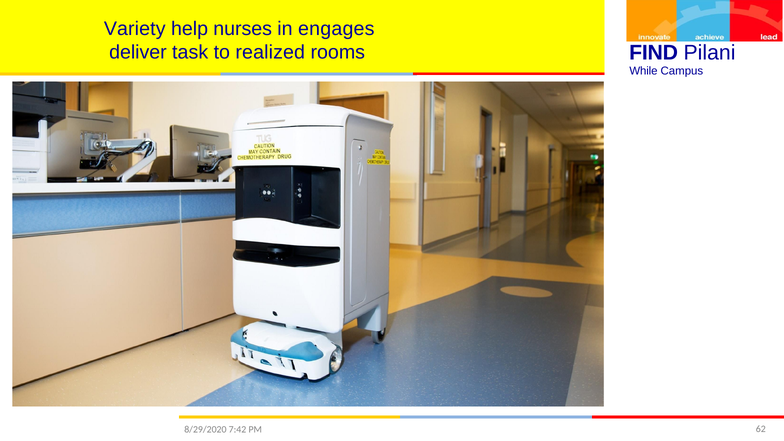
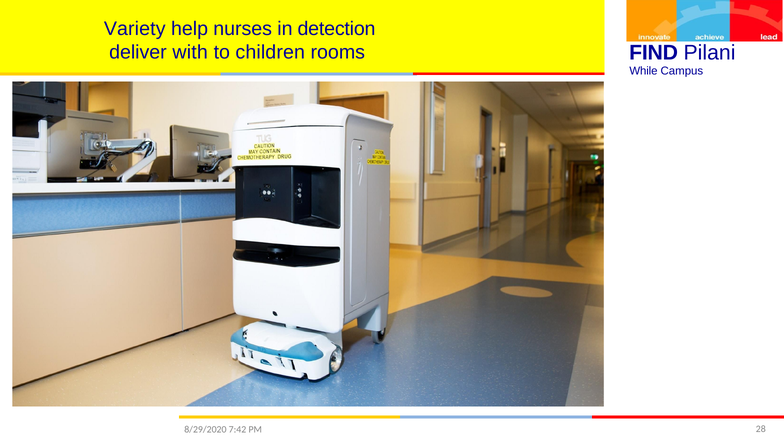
engages: engages -> detection (337, 29)
task: task -> with (190, 52)
realized: realized -> children (270, 52)
62: 62 -> 28 (761, 429)
